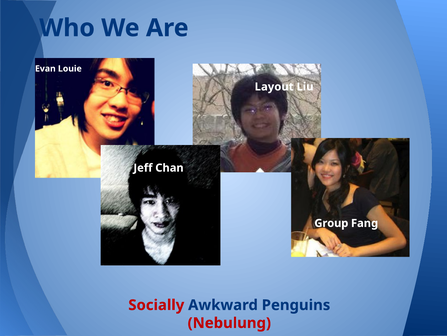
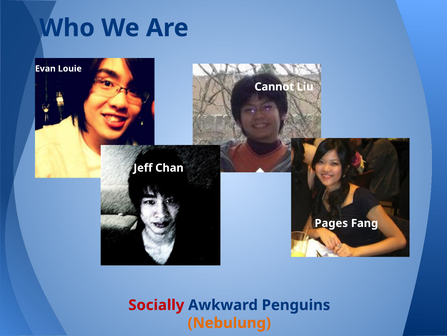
Layout: Layout -> Cannot (274, 87)
Group: Group -> Pages (331, 223)
Nebulung colour: red -> orange (229, 322)
